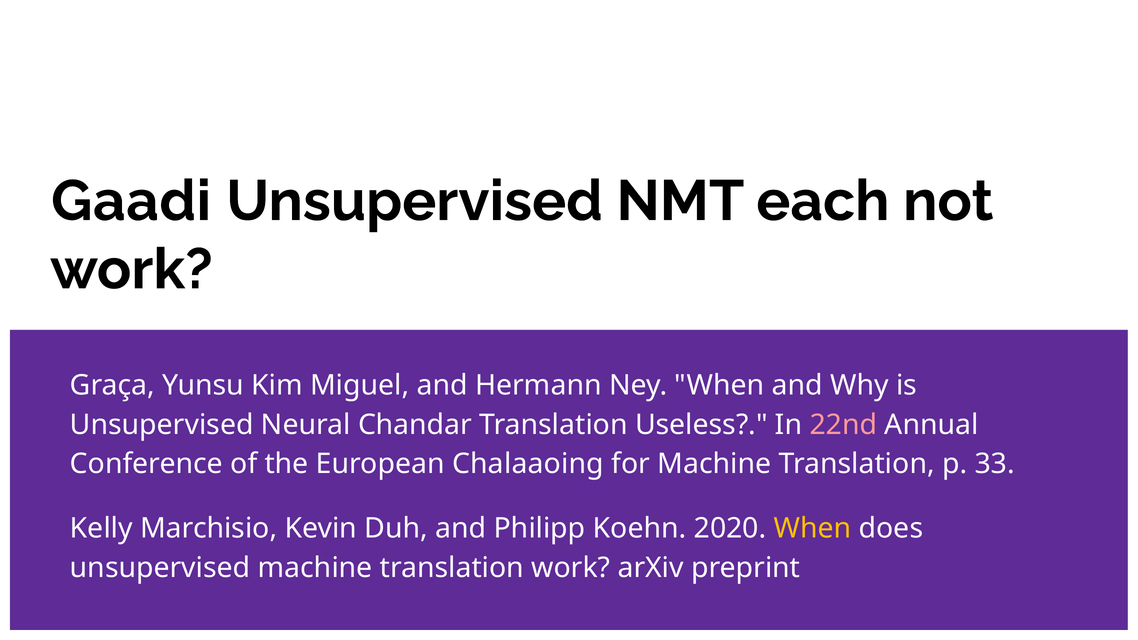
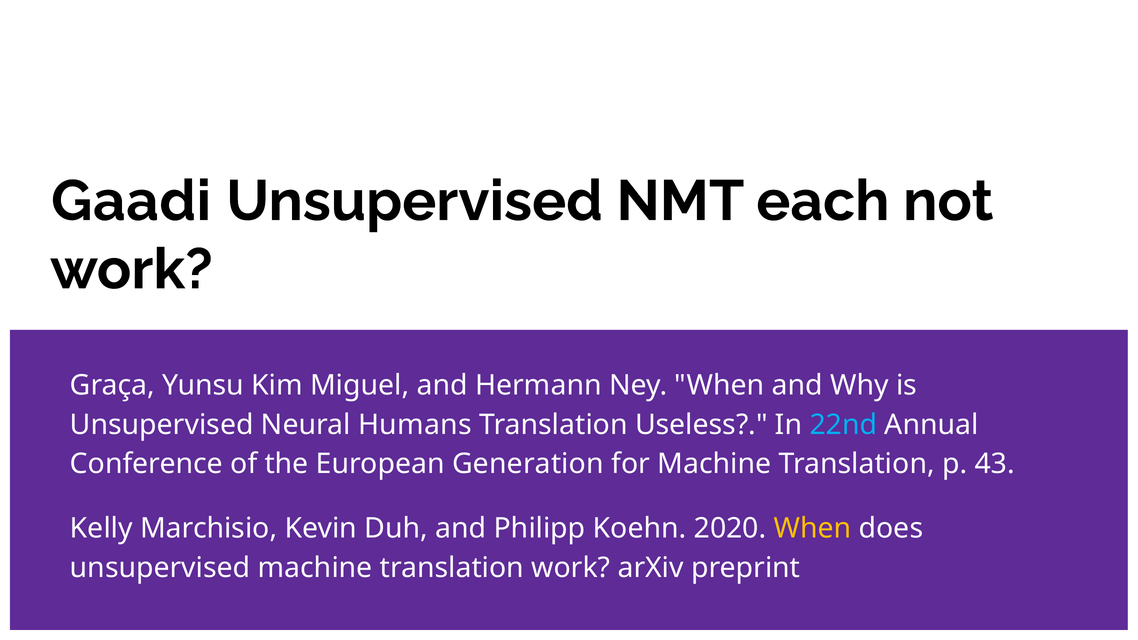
Chandar: Chandar -> Humans (415, 425)
22nd colour: pink -> light blue (843, 425)
Chalaaoing: Chalaaoing -> Generation (528, 464)
33: 33 -> 43 (995, 464)
